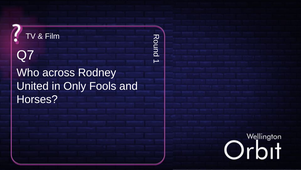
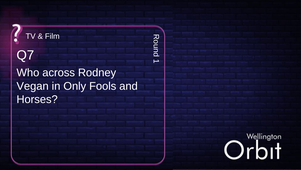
United: United -> Vegan (33, 86)
